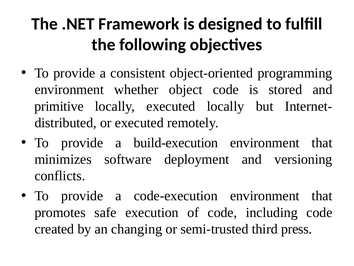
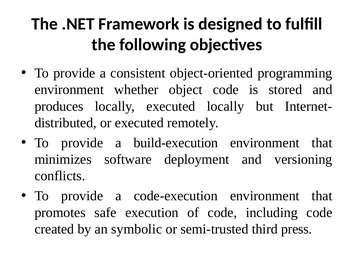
primitive: primitive -> produces (59, 106)
changing: changing -> symbolic (137, 229)
